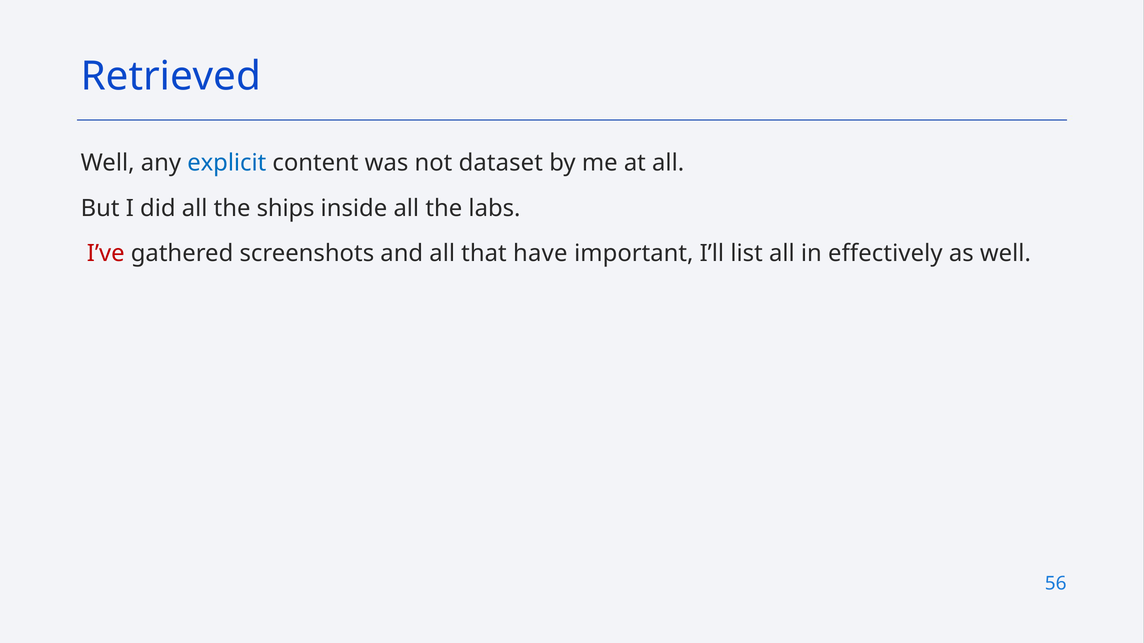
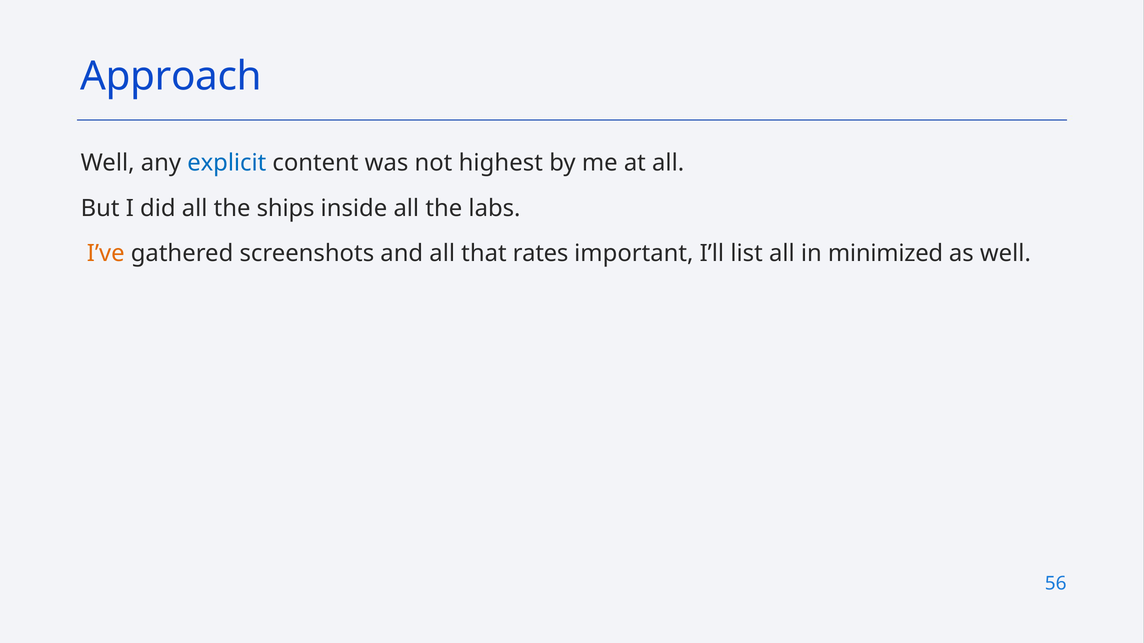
Retrieved: Retrieved -> Approach (171, 76)
dataset: dataset -> highest (501, 163)
I’ve colour: red -> orange (106, 254)
have: have -> rates (541, 254)
effectively: effectively -> minimized (886, 254)
